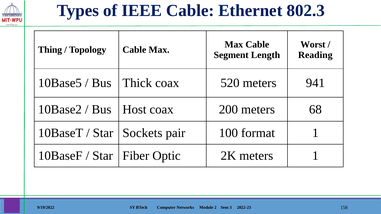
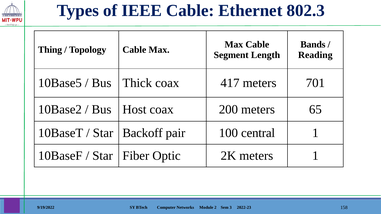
Worst: Worst -> Bands (313, 45)
520: 520 -> 417 (230, 83)
941: 941 -> 701 (315, 83)
68: 68 -> 65 (315, 110)
Sockets: Sockets -> Backoff (143, 133)
format: format -> central (258, 133)
